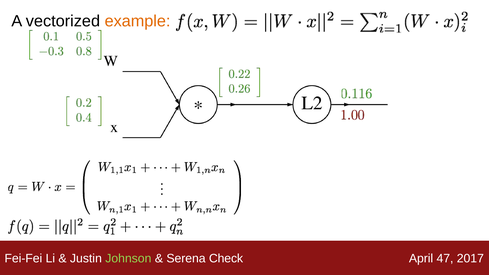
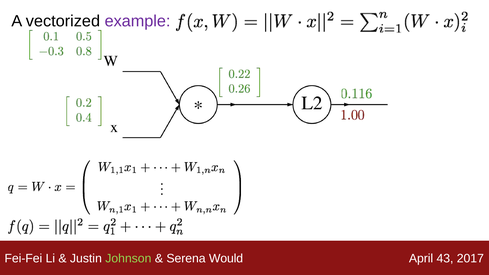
example colour: orange -> purple (138, 21)
Check: Check -> Would (226, 259)
47: 47 -> 43 (445, 259)
